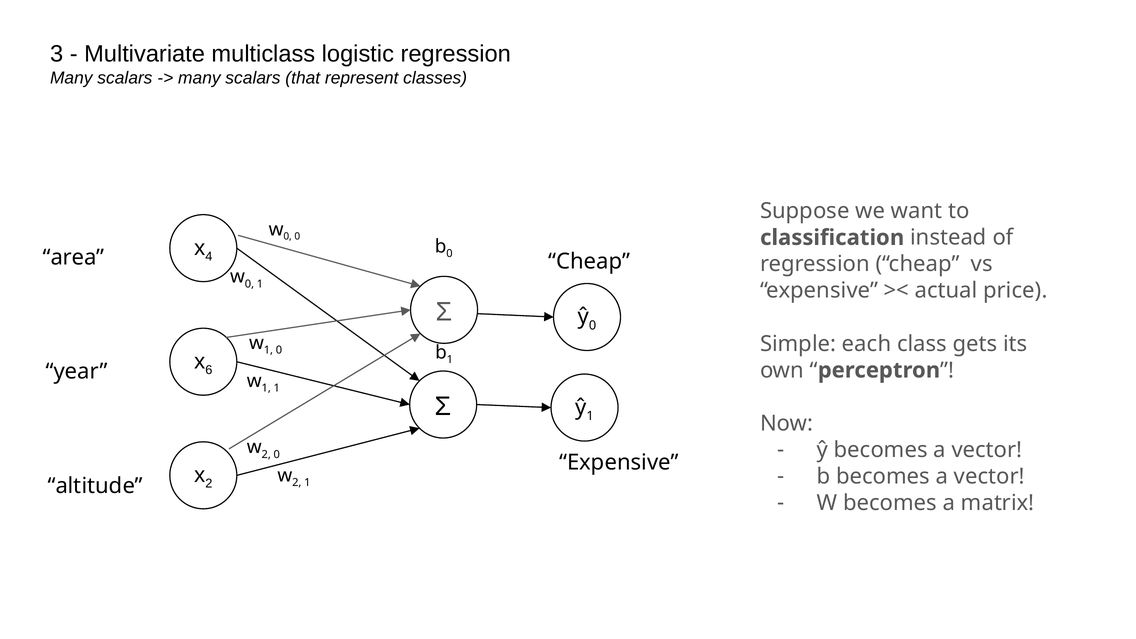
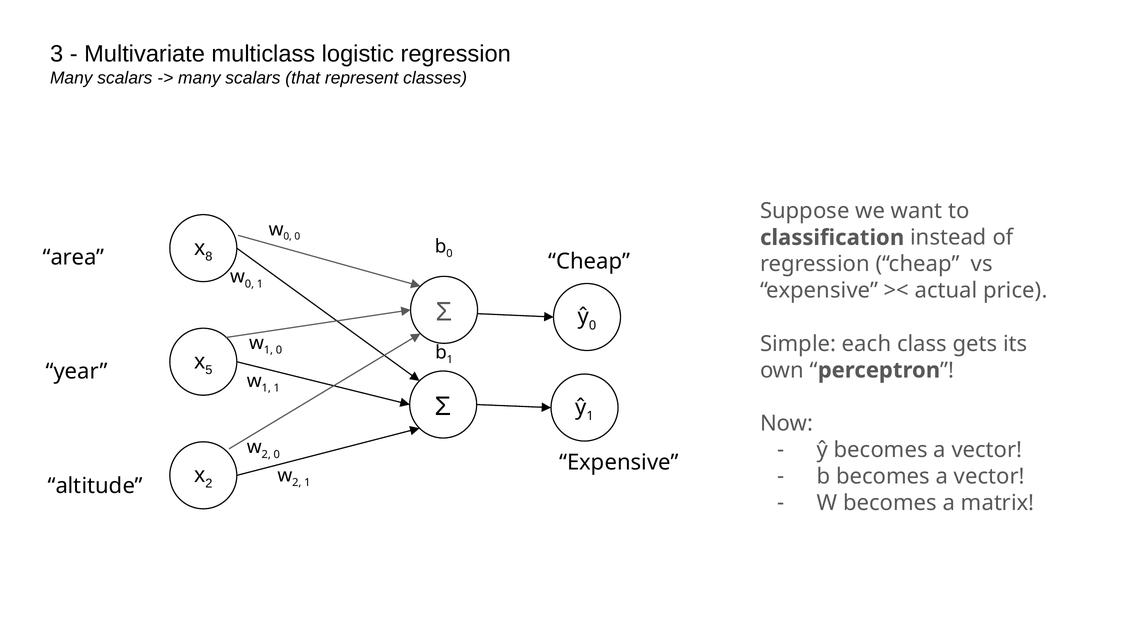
4: 4 -> 8 (209, 256)
6: 6 -> 5 (209, 370)
